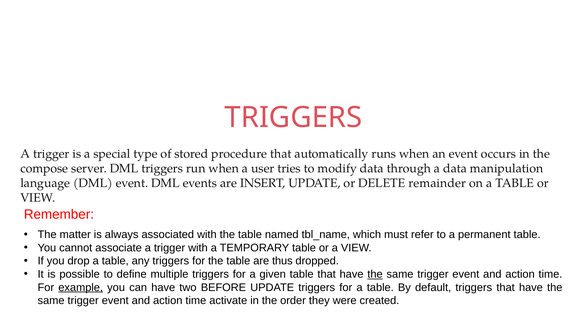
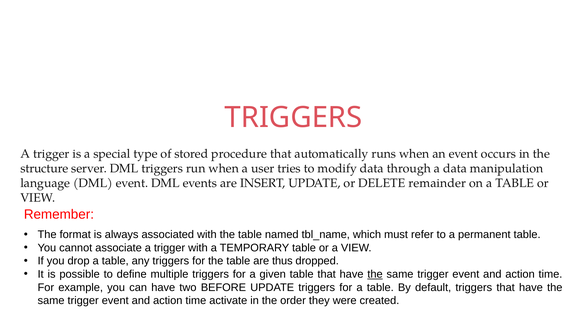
compose: compose -> structure (44, 169)
matter: matter -> format (75, 235)
example underline: present -> none (81, 288)
